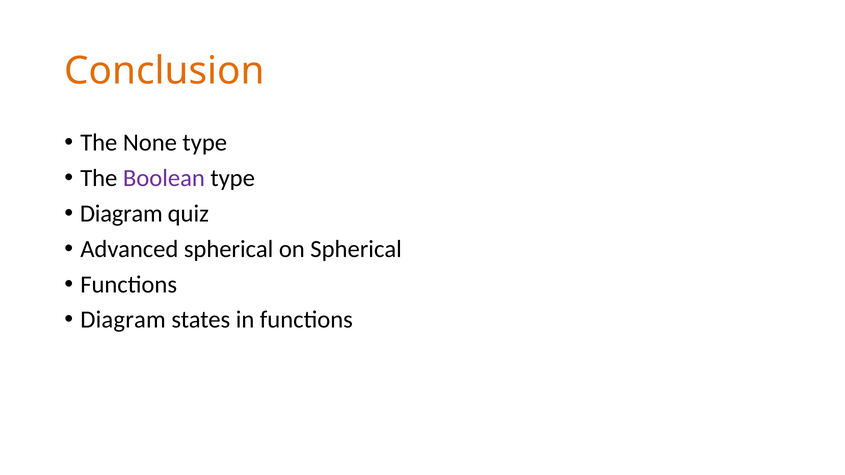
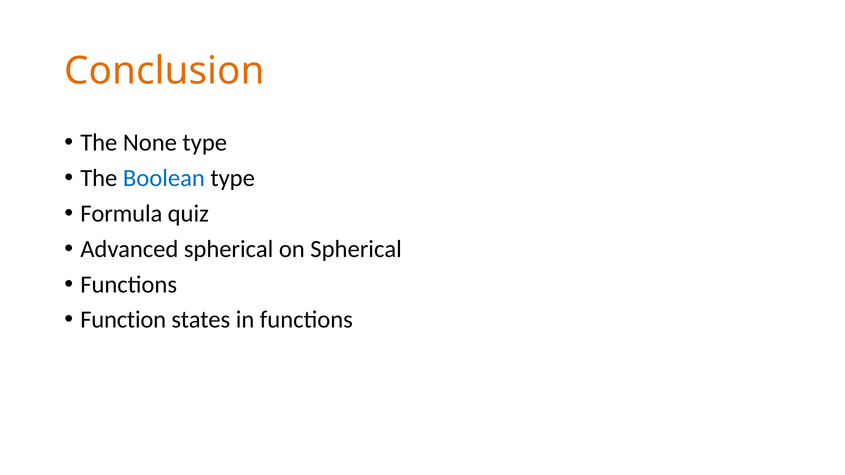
Boolean colour: purple -> blue (164, 178)
Diagram: Diagram -> Formula (121, 214)
Diagram: Diagram -> Function (123, 320)
